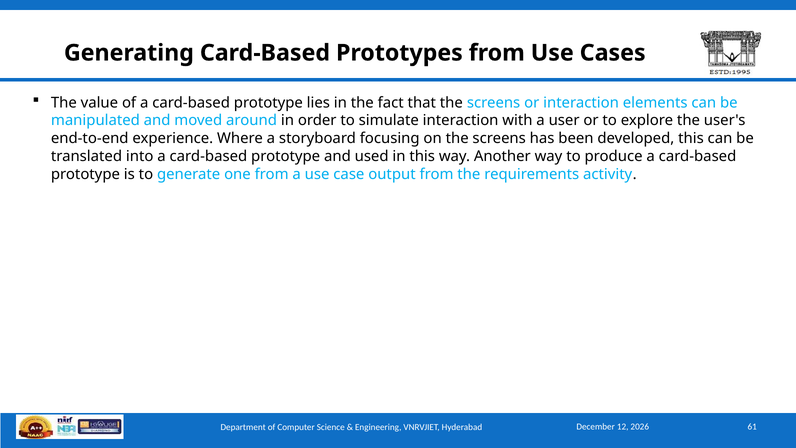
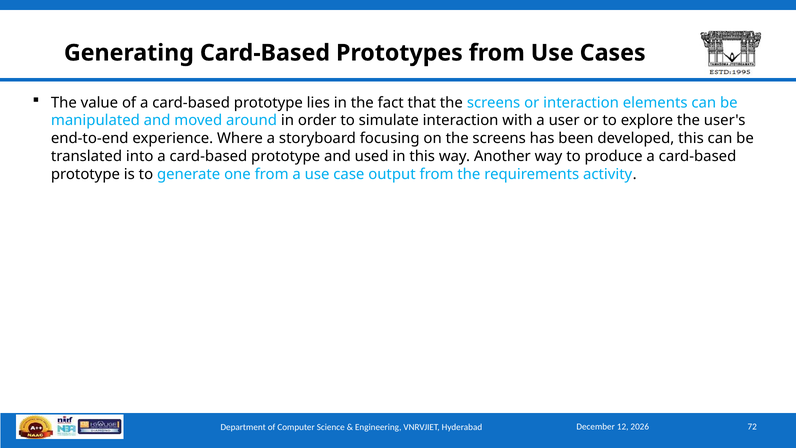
61: 61 -> 72 (752, 426)
